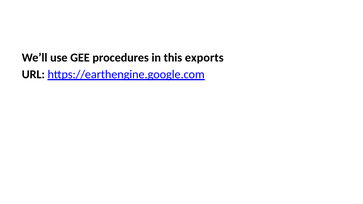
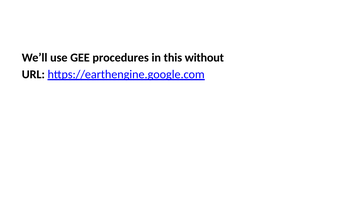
exports: exports -> without (204, 58)
